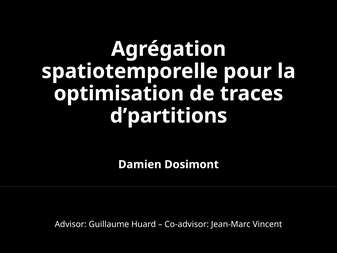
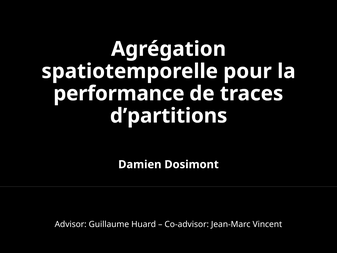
optimisation: optimisation -> performance (119, 93)
